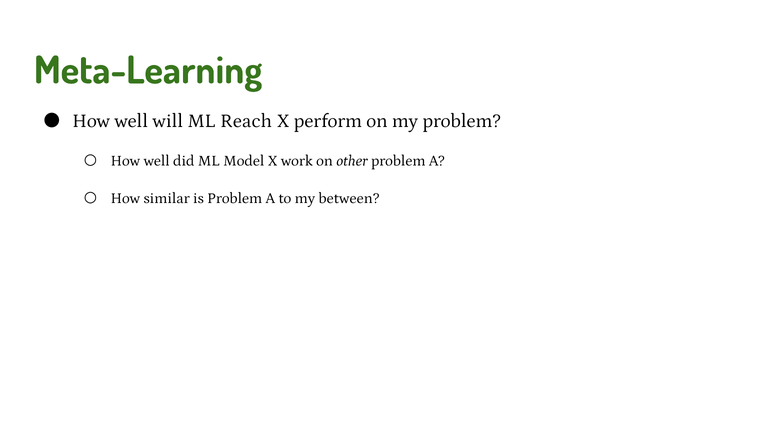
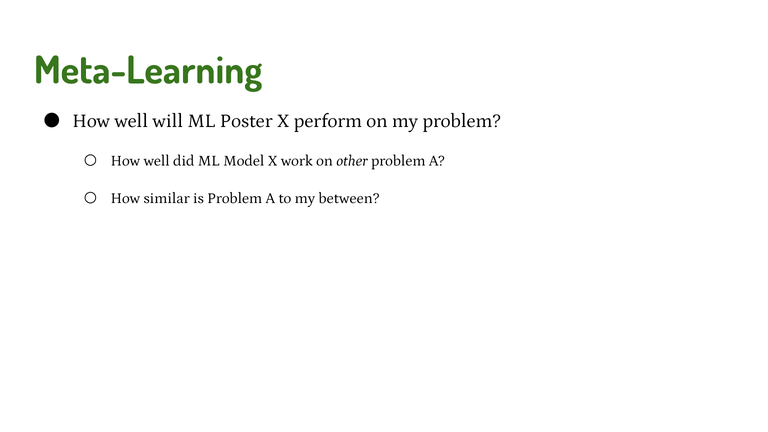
Reach: Reach -> Poster (246, 121)
